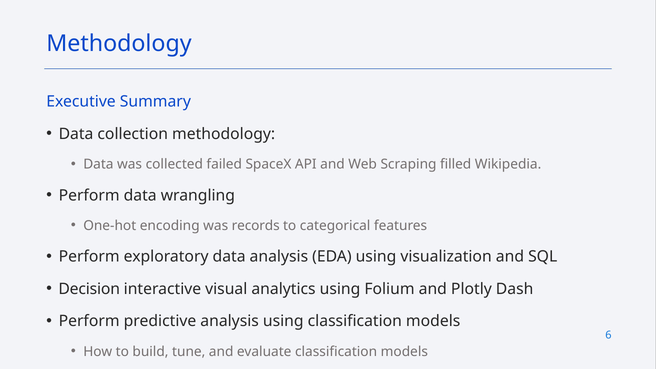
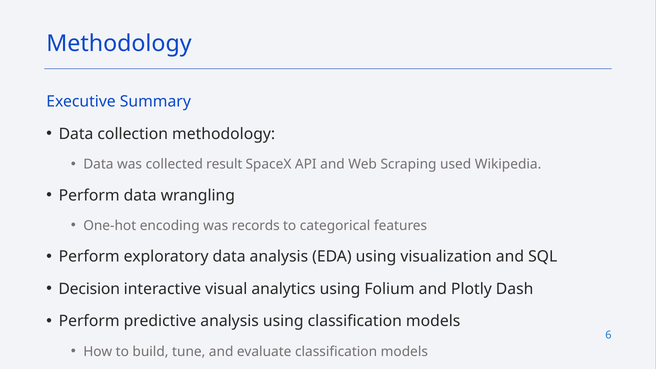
failed: failed -> result (224, 164)
filled: filled -> used (456, 164)
